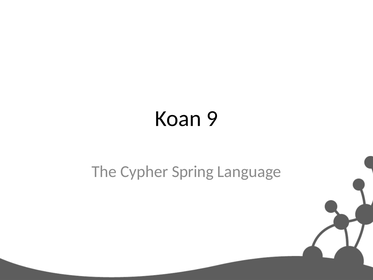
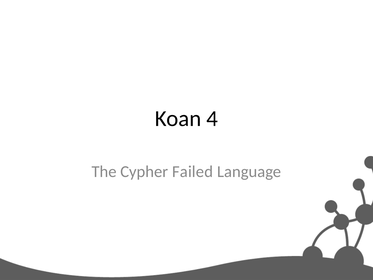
9: 9 -> 4 (212, 118)
Spring: Spring -> Failed (193, 171)
